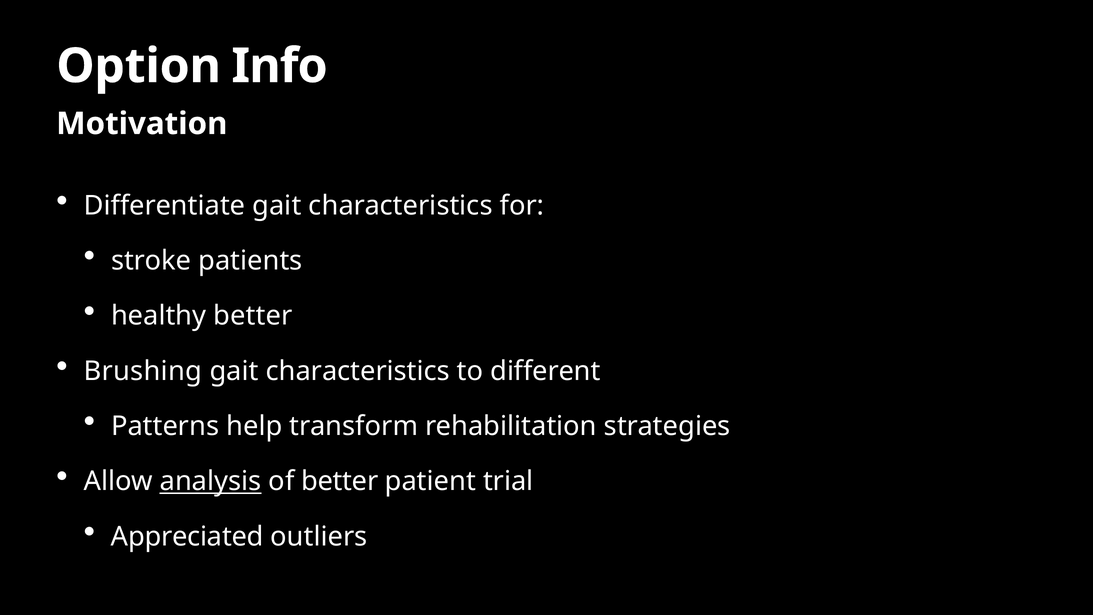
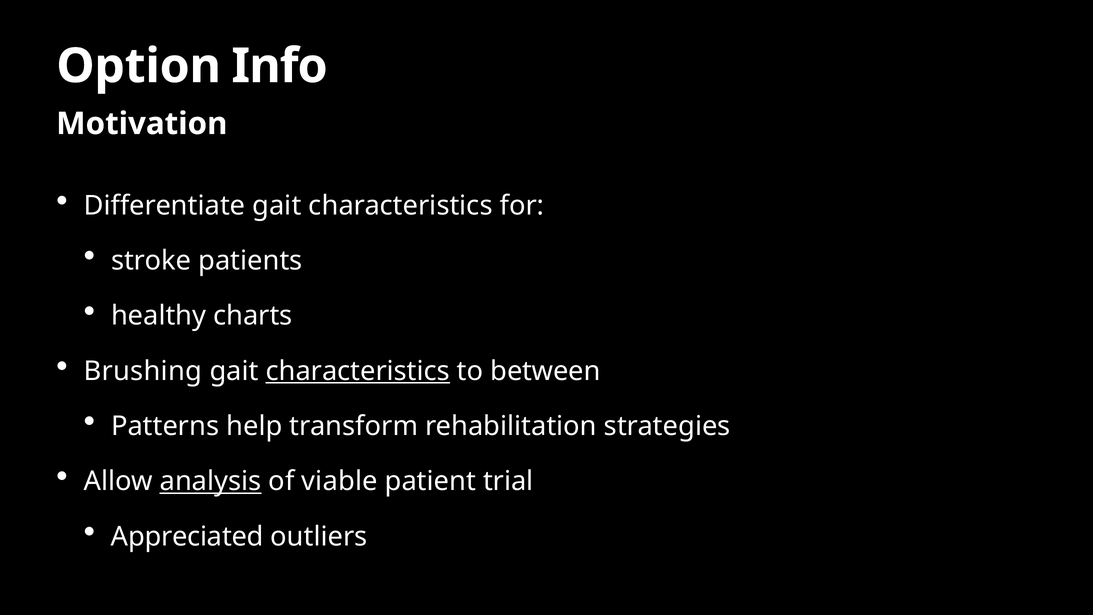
healthy better: better -> charts (253, 316)
characteristics underline: none -> present (358, 371)
different: different -> between (545, 371)
of better: better -> viable (340, 481)
